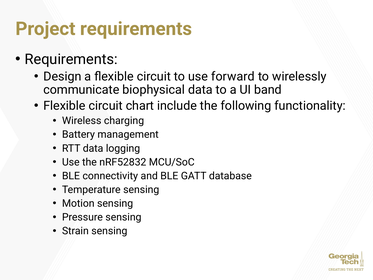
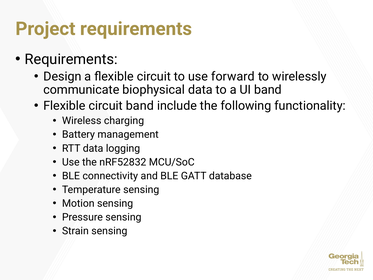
circuit chart: chart -> band (140, 106)
